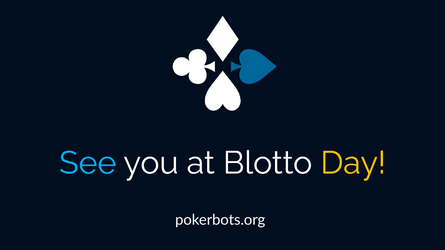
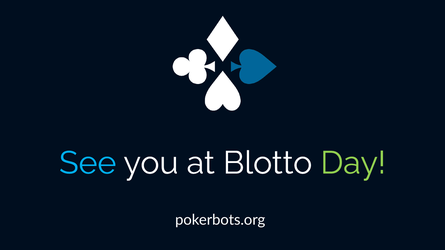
Day colour: yellow -> light green (353, 163)
